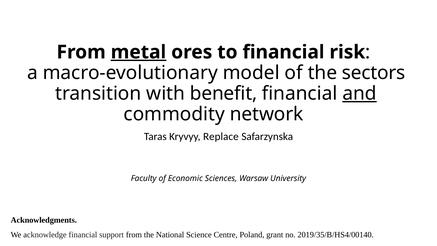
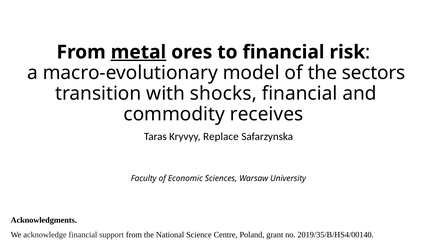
benefit: benefit -> shocks (223, 93)
and underline: present -> none (360, 93)
network: network -> receives (267, 114)
